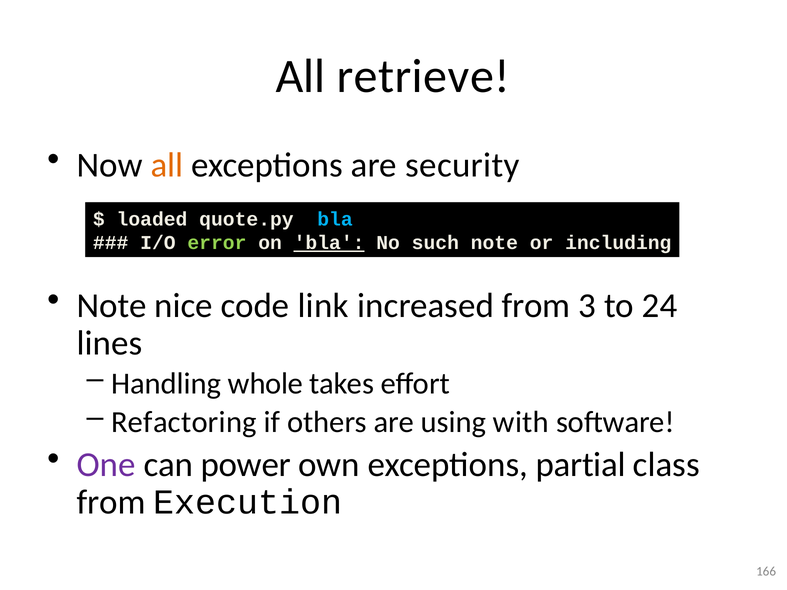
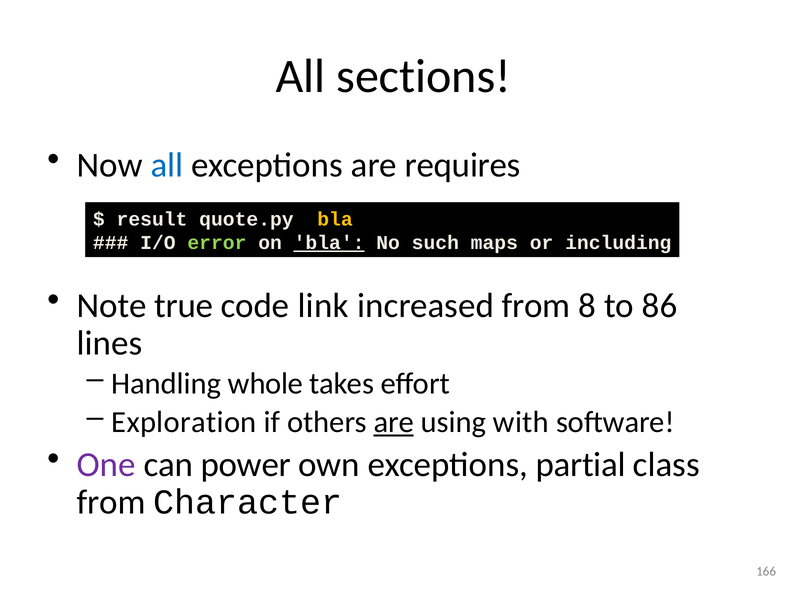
retrieve: retrieve -> sections (424, 76)
all colour: orange -> blue (167, 165)
security: security -> requires (463, 165)
loaded: loaded -> result (152, 219)
bla colour: light blue -> yellow (335, 219)
such note: note -> maps (494, 243)
nice: nice -> true (184, 306)
3: 3 -> 8 (587, 306)
24: 24 -> 86 (660, 306)
Refactoring: Refactoring -> Exploration (184, 422)
are underline: none -> present (394, 422)
Execution: Execution -> Character (248, 503)
